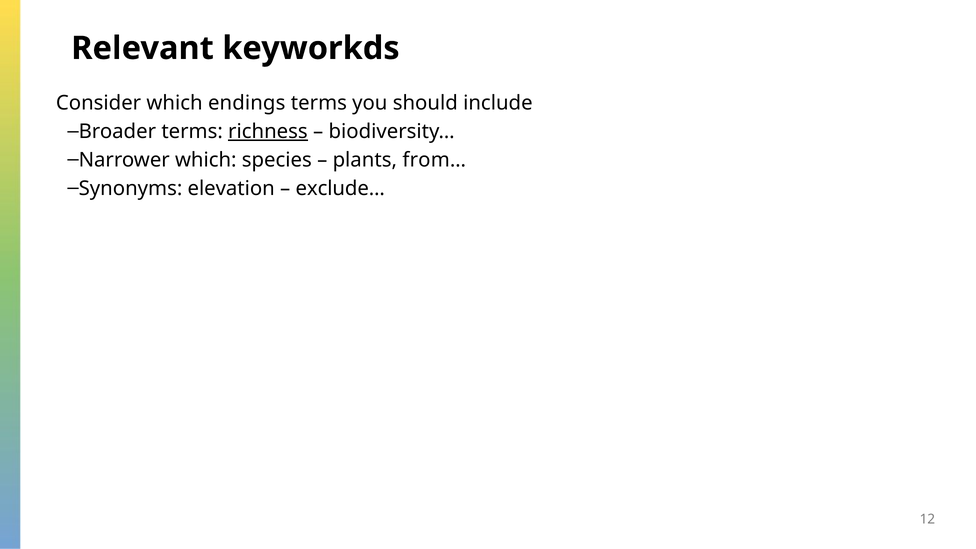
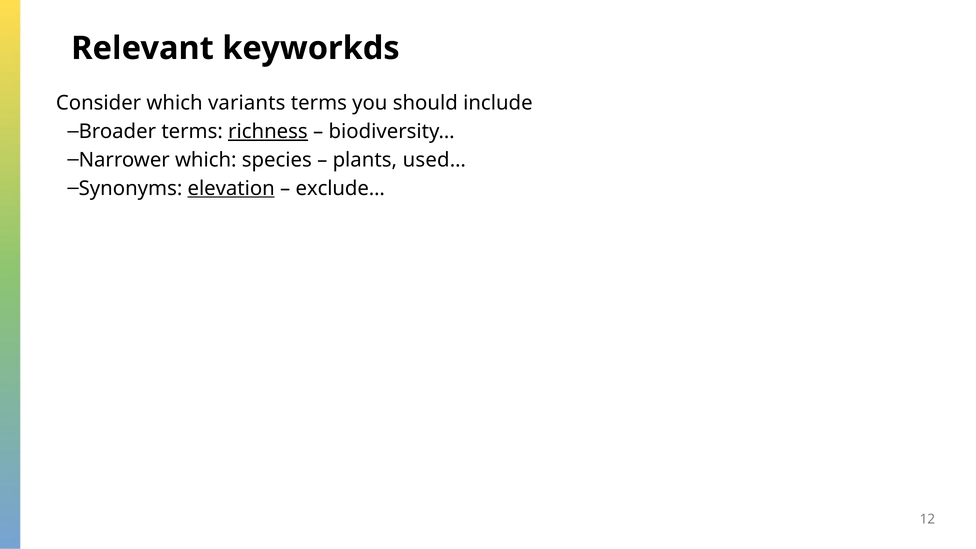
endings: endings -> variants (247, 103)
from…: from… -> used… (434, 160)
elevation underline: none -> present (231, 188)
